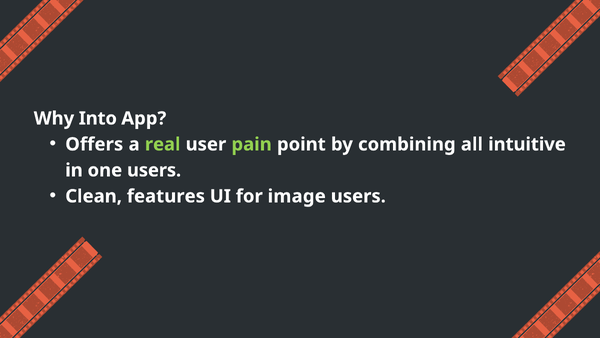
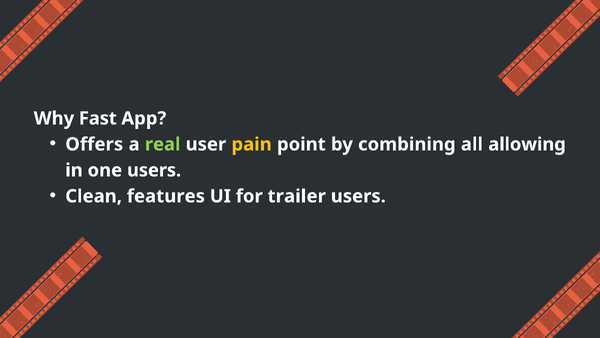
Into: Into -> Fast (98, 118)
pain colour: light green -> yellow (252, 144)
intuitive: intuitive -> allowing (527, 144)
image: image -> trailer (297, 196)
